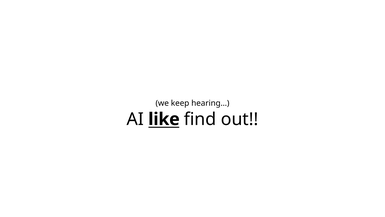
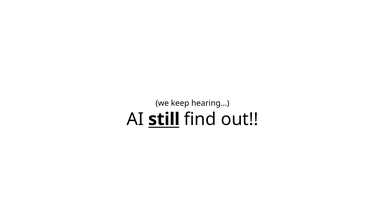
like: like -> still (164, 119)
